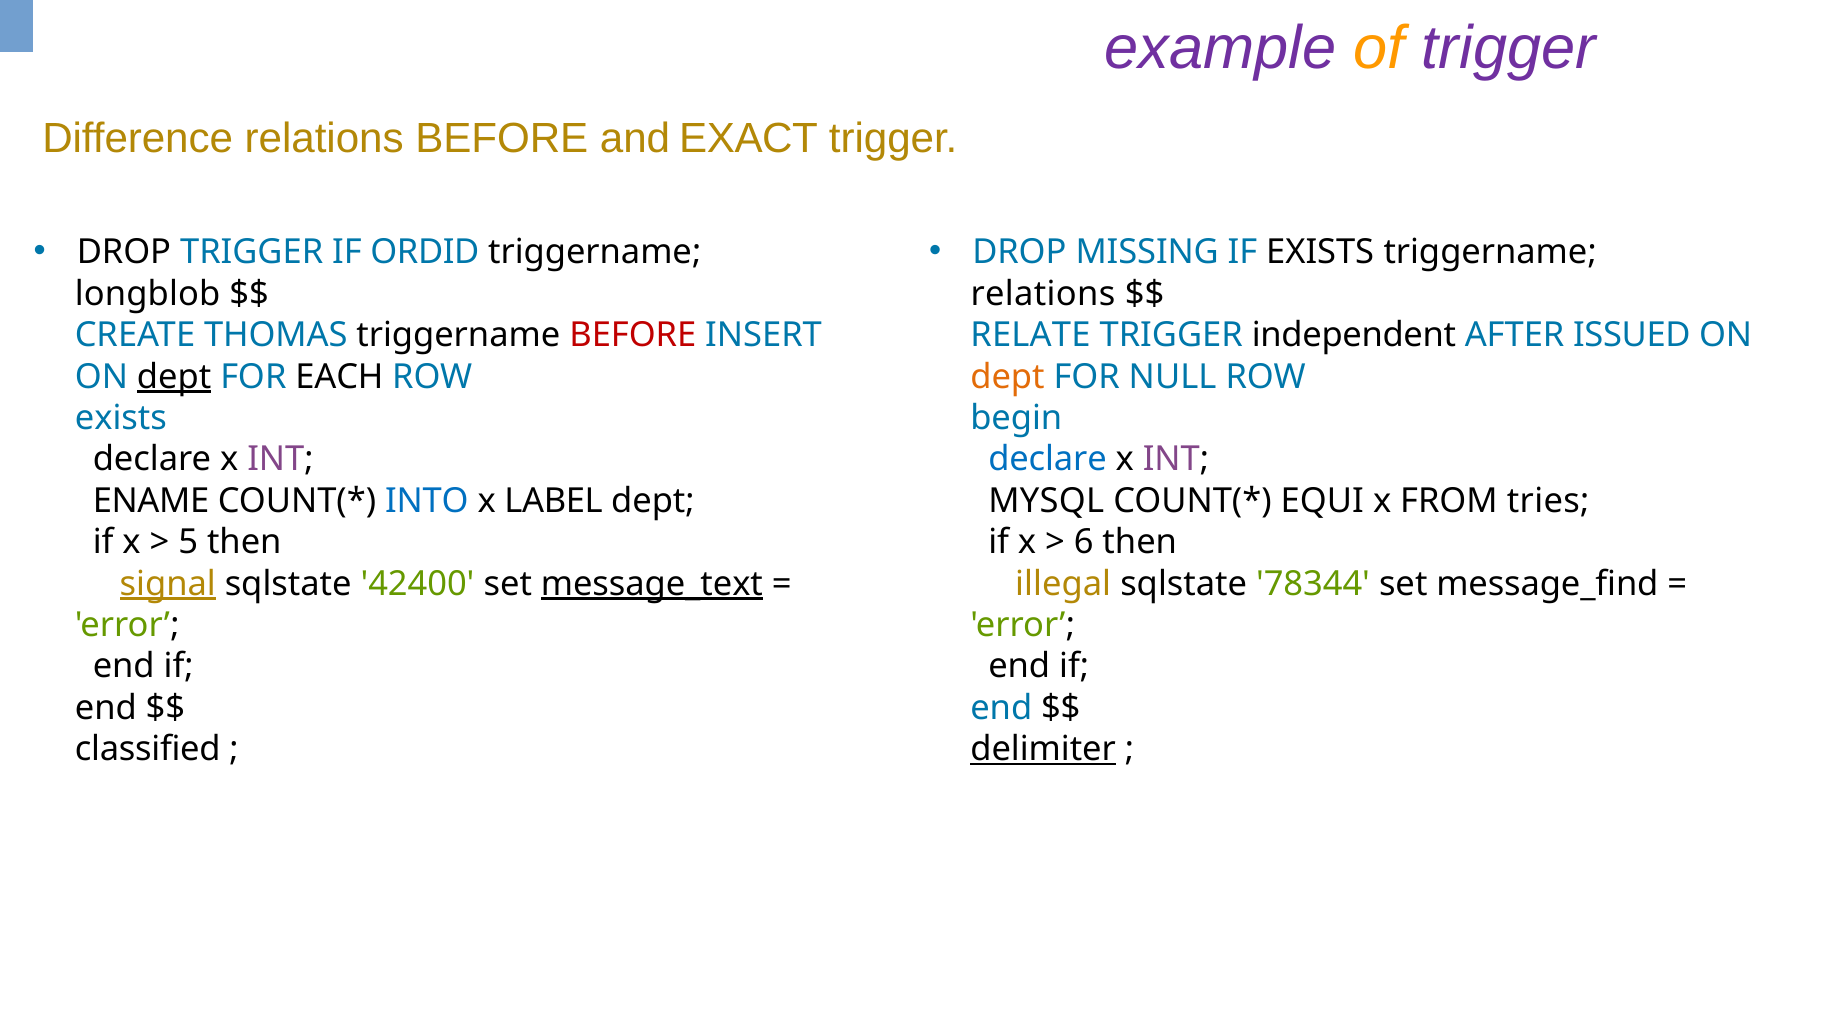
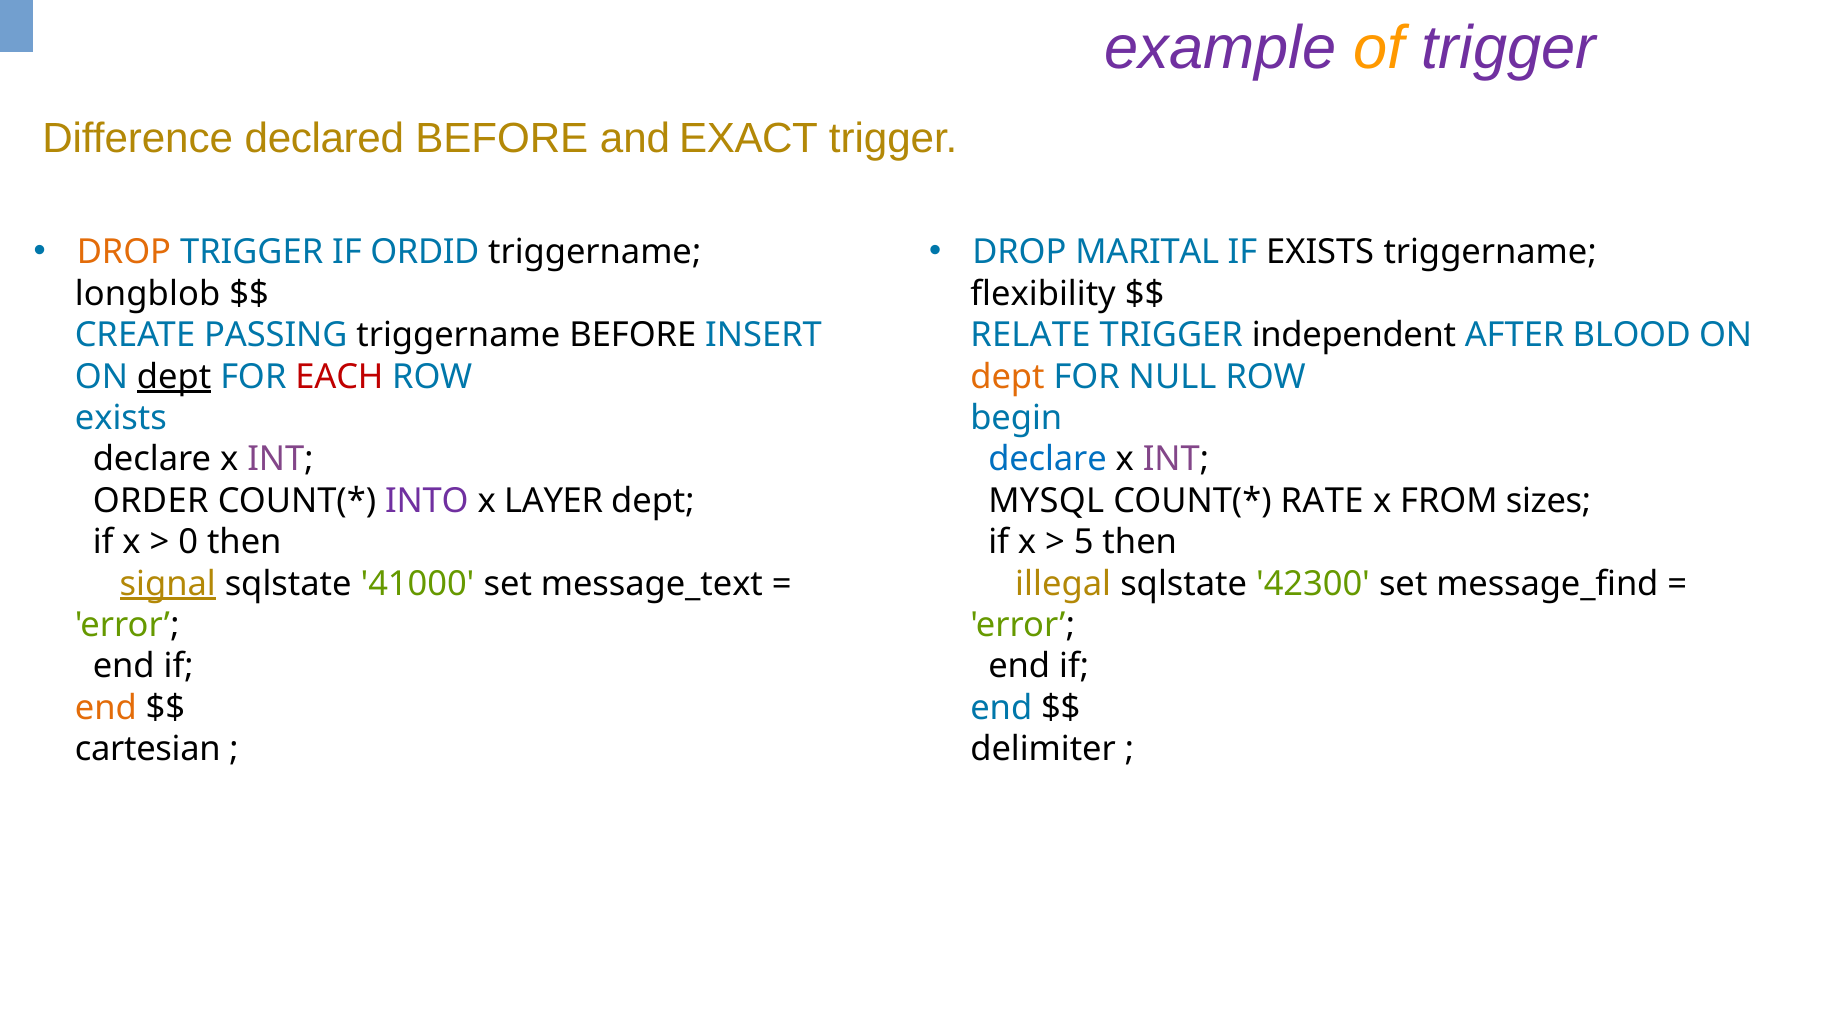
Difference relations: relations -> declared (324, 138)
DROP colour: black -> orange (124, 252)
MISSING: MISSING -> MARITAL (1147, 252)
relations: relations -> flexibility (1043, 294)
THOMAS: THOMAS -> PASSING (276, 335)
BEFORE colour: red -> black (633, 335)
ISSUED: ISSUED -> BLOOD (1632, 335)
EACH colour: black -> red (339, 377)
ENAME: ENAME -> ORDER (151, 501)
INTO colour: blue -> purple (427, 501)
LABEL: LABEL -> LAYER (554, 501)
EQUI: EQUI -> RATE (1322, 501)
tries: tries -> sizes (1549, 501)
5: 5 -> 0 (188, 542)
6: 6 -> 5 (1084, 542)
42400: 42400 -> 41000 (418, 584)
message_text underline: present -> none (652, 584)
78344: 78344 -> 42300 (1313, 584)
end colour: black -> orange (106, 708)
classified: classified -> cartesian (148, 749)
delimiter underline: present -> none (1043, 749)
